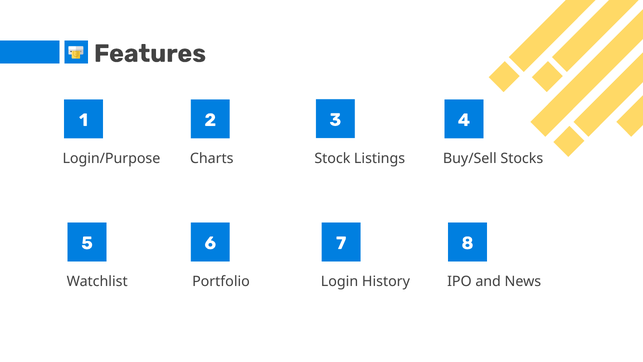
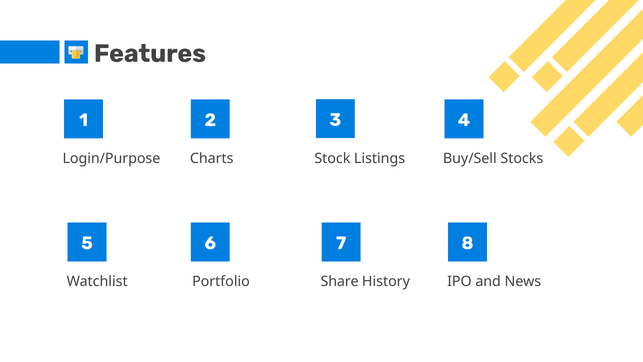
Login: Login -> Share (340, 281)
